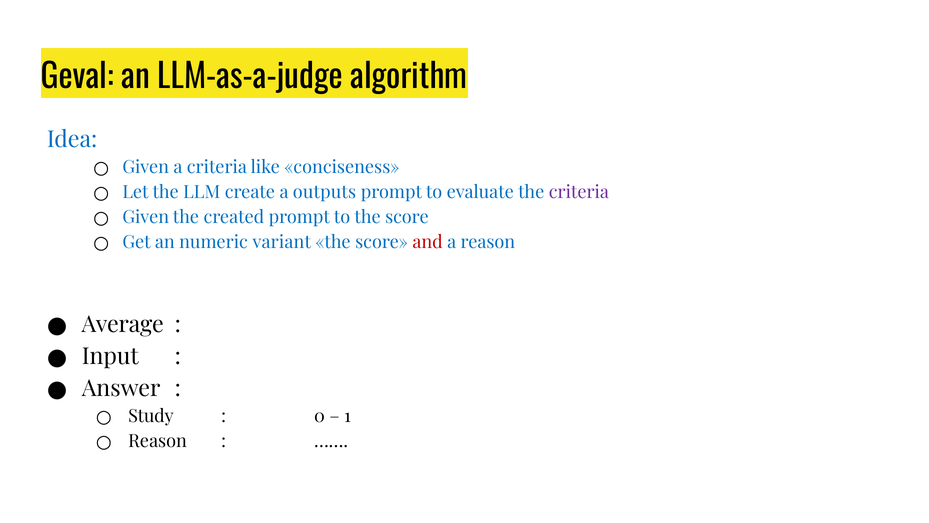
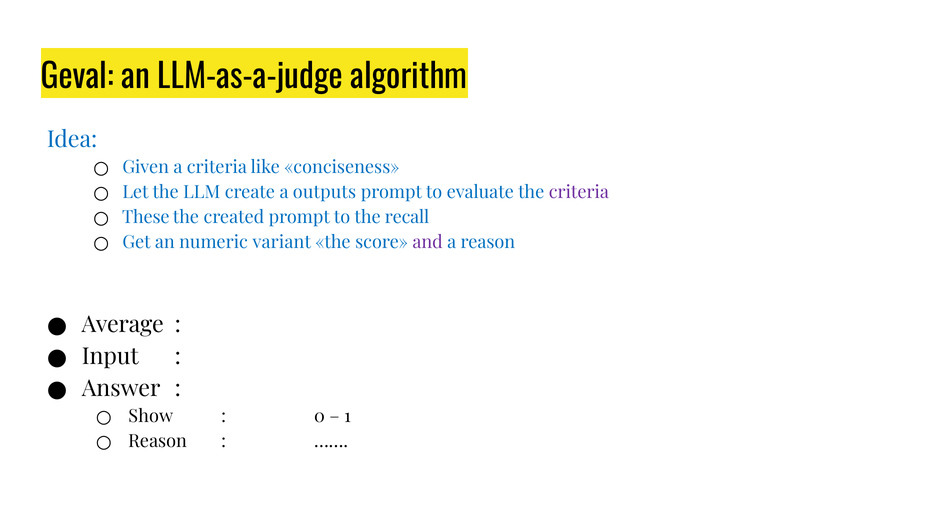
Given: Given -> These (146, 217)
to the score: score -> recall (407, 217)
and colour: red -> purple (428, 242)
Study: Study -> Show (151, 416)
